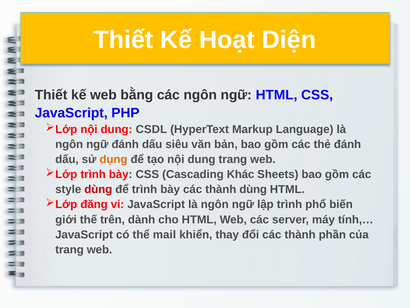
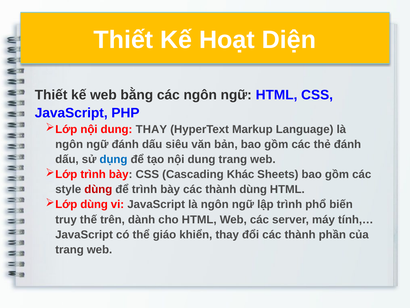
dung CSDL: CSDL -> THAY (151, 129)
dụng colour: orange -> blue (113, 159)
đăng: đăng -> dùng (94, 204)
giới: giới -> truy (66, 219)
mail: mail -> giáo (164, 234)
